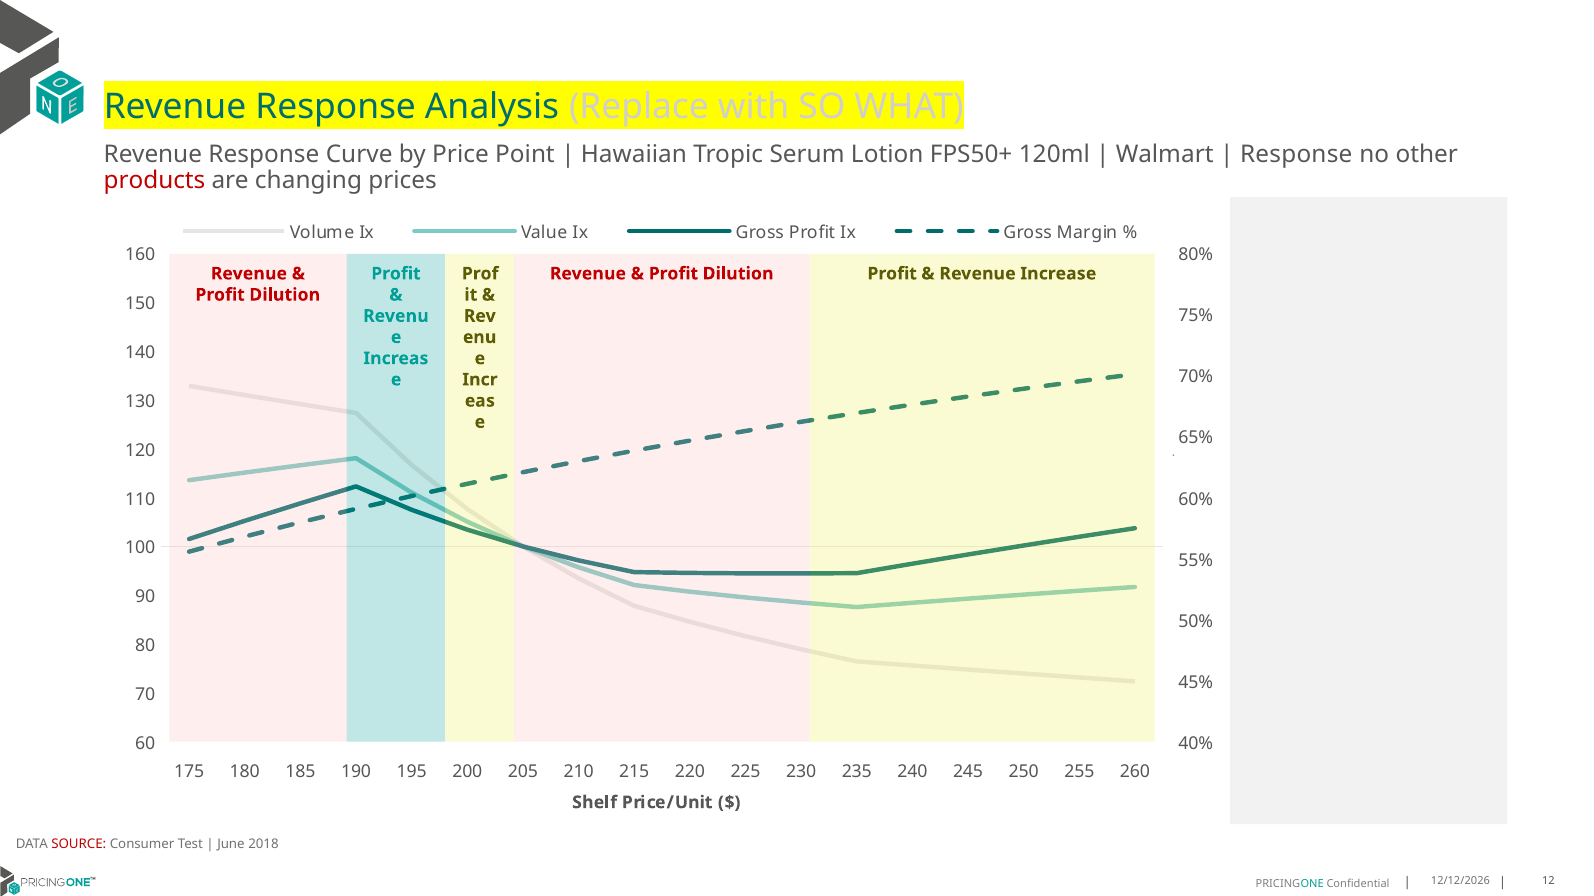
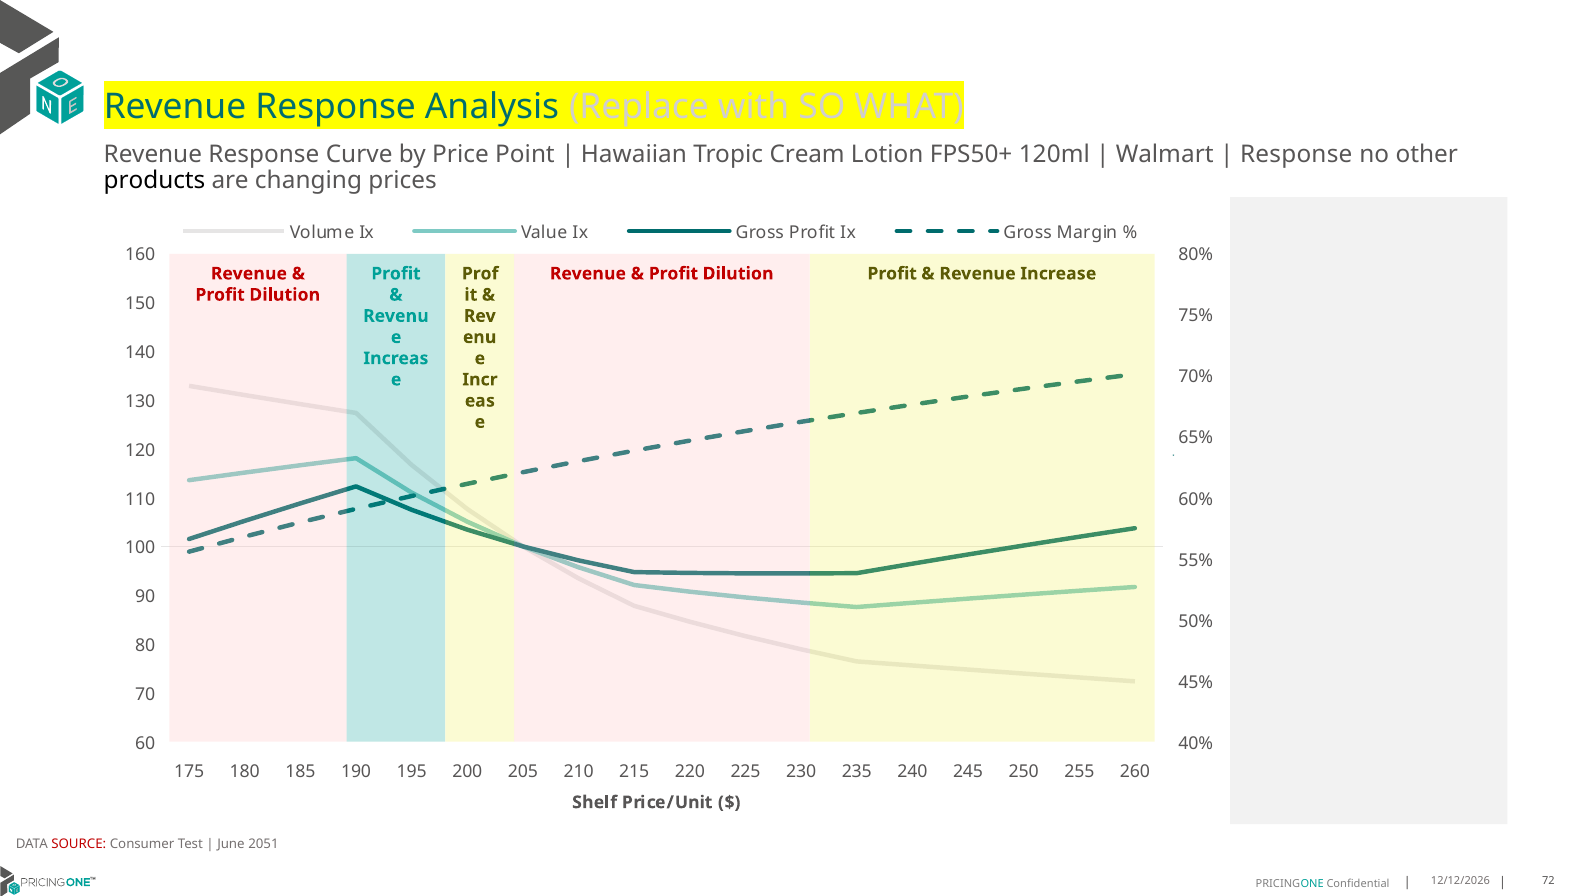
Serum: Serum -> Cream (807, 154)
products colour: red -> black (155, 181)
2018: 2018 -> 2051 (263, 845)
12: 12 -> 72 (1548, 882)
